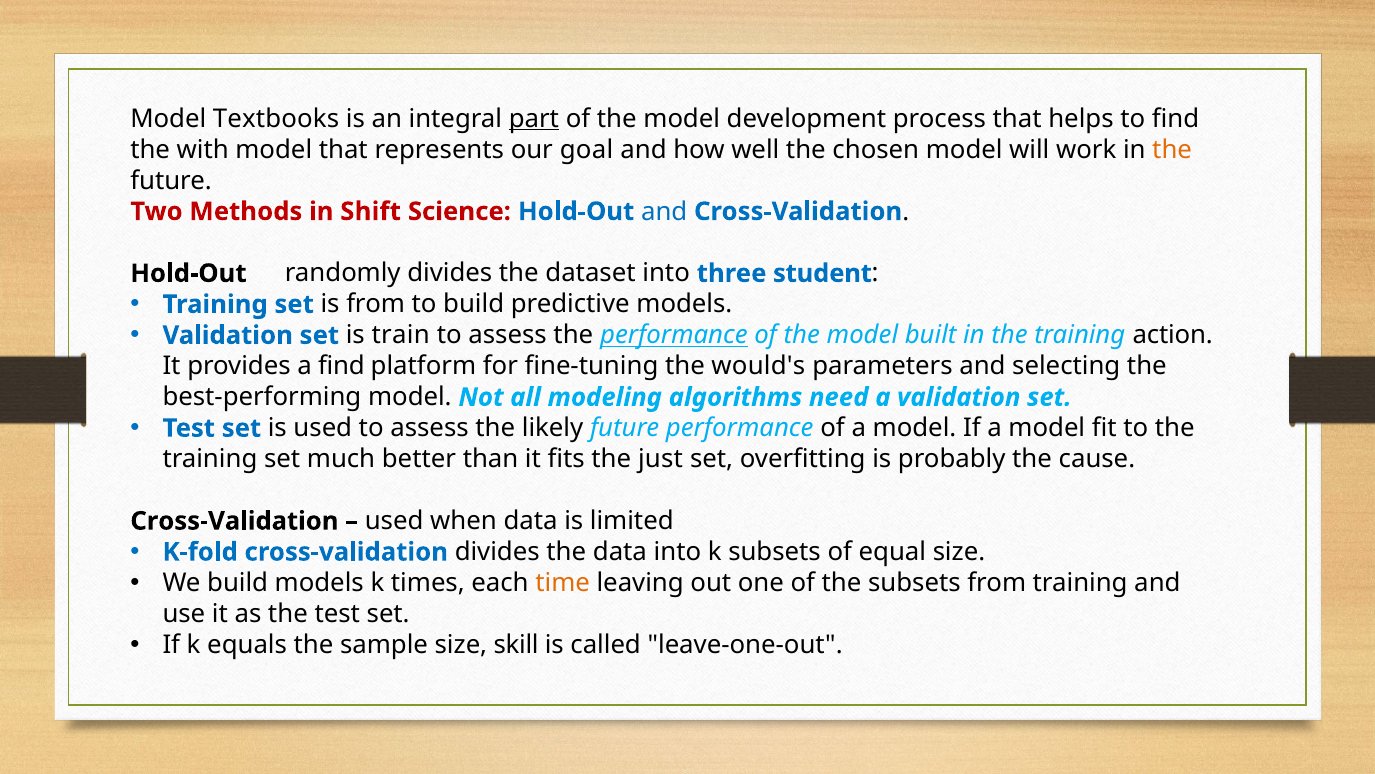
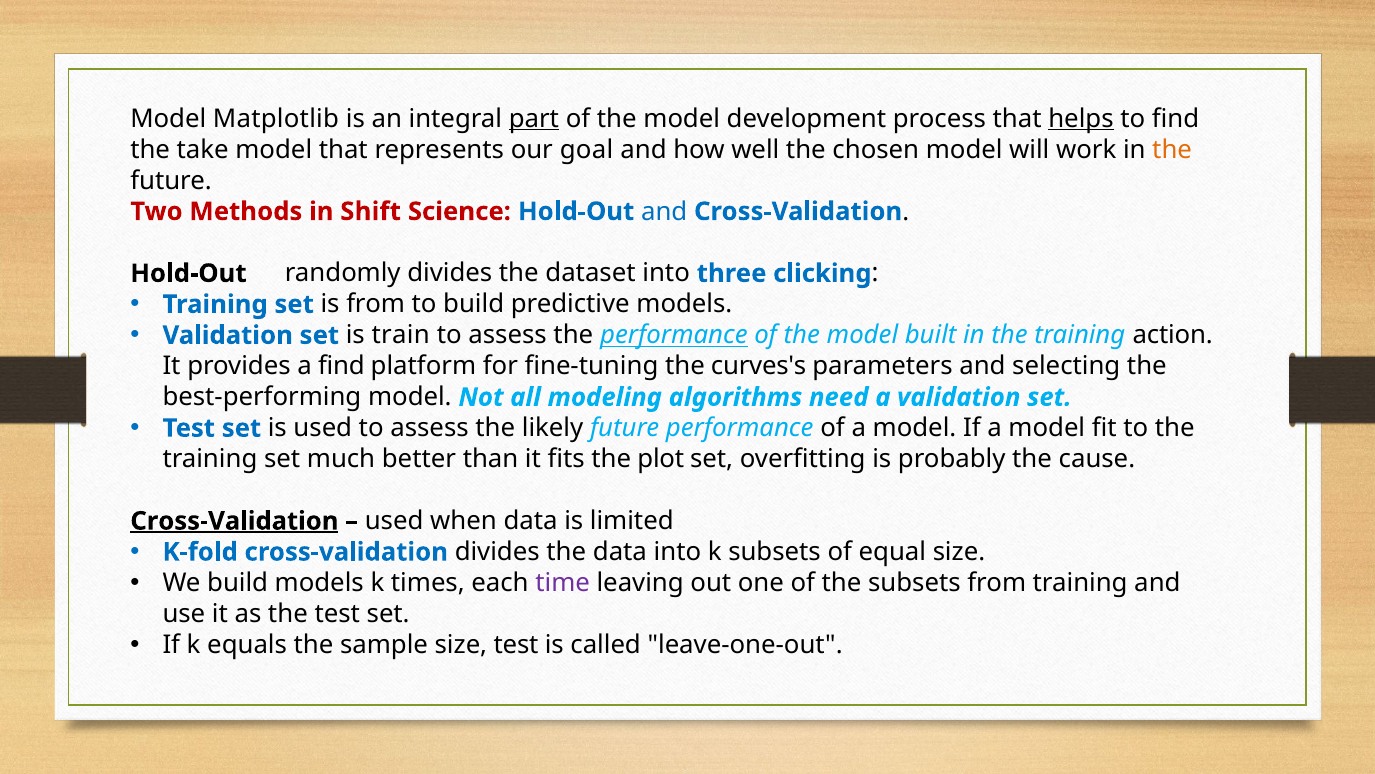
Textbooks: Textbooks -> Matplotlib (276, 119)
helps underline: none -> present (1081, 119)
with: with -> take (203, 149)
student: student -> clicking (822, 273)
would's: would's -> curves's (759, 366)
just: just -> plot (661, 459)
Cross-Validation underline: none -> present (234, 521)
time colour: orange -> purple (563, 583)
size skill: skill -> test (516, 644)
